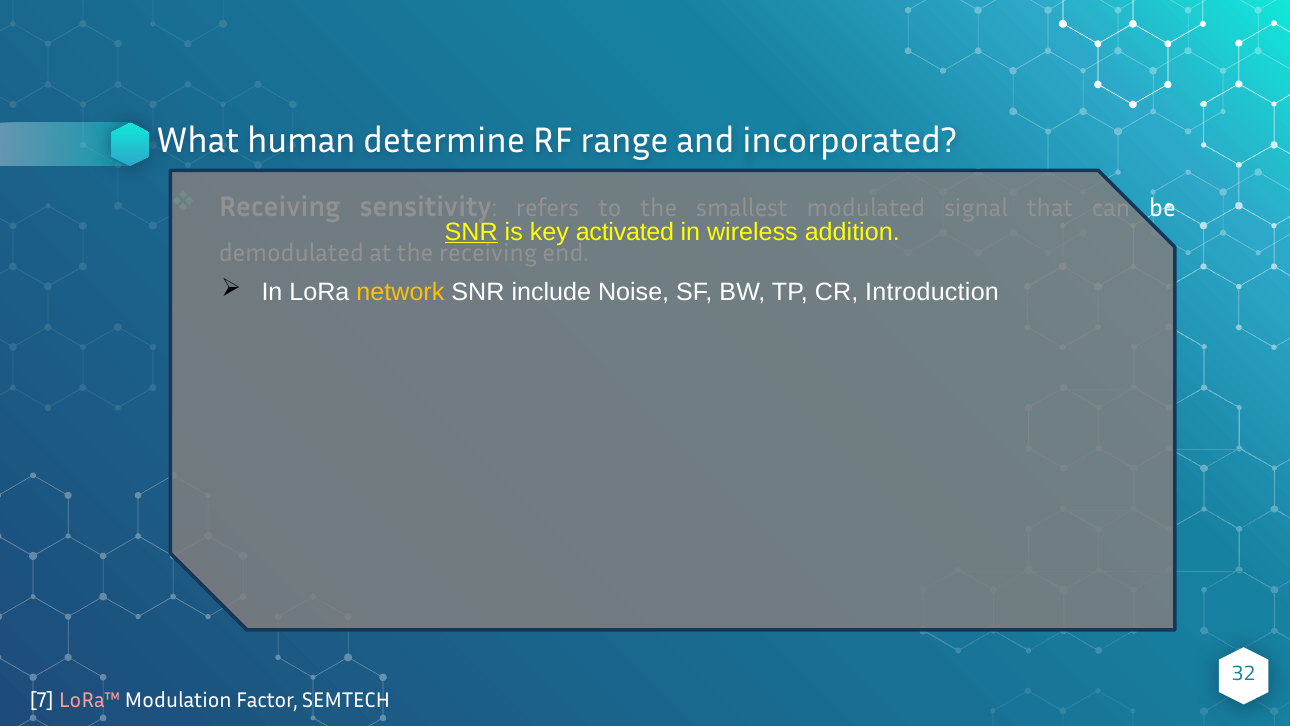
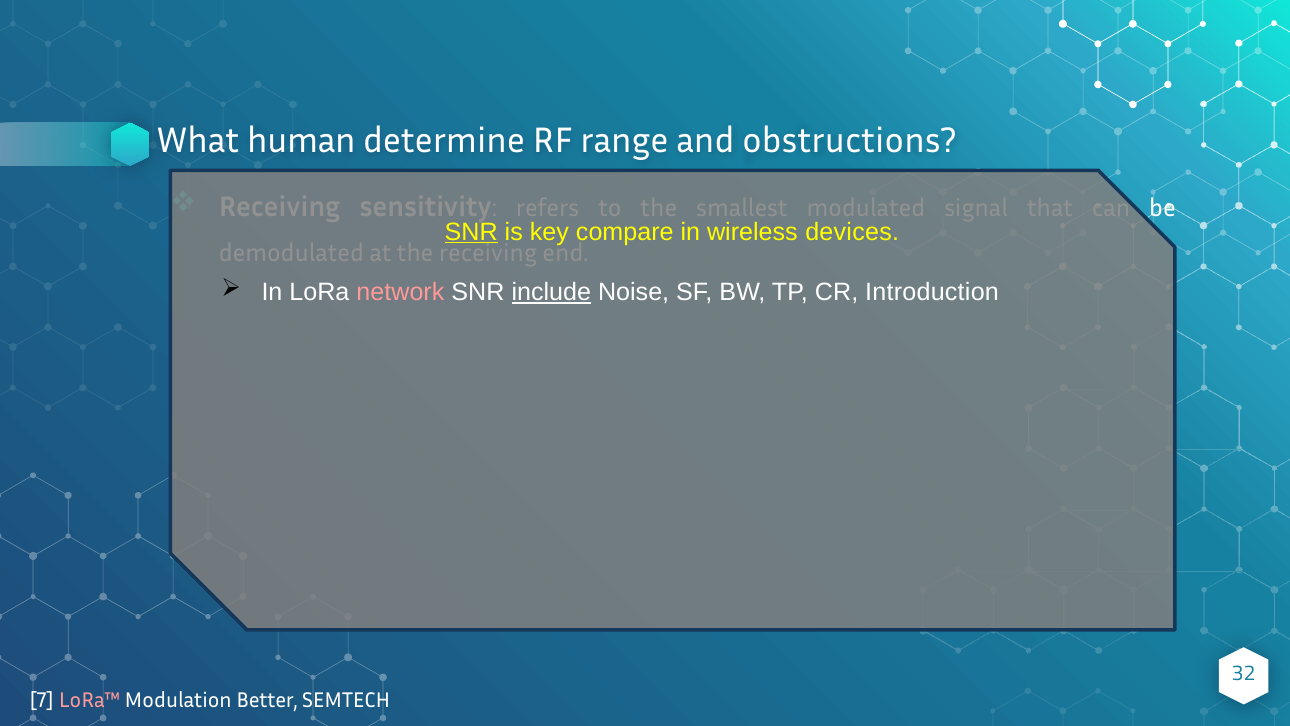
incorporated: incorporated -> obstructions (849, 141)
activated: activated -> compare (625, 232)
addition: addition -> devices (852, 232)
network colour: yellow -> pink (400, 292)
include underline: none -> present (551, 292)
Factor: Factor -> Better (267, 700)
